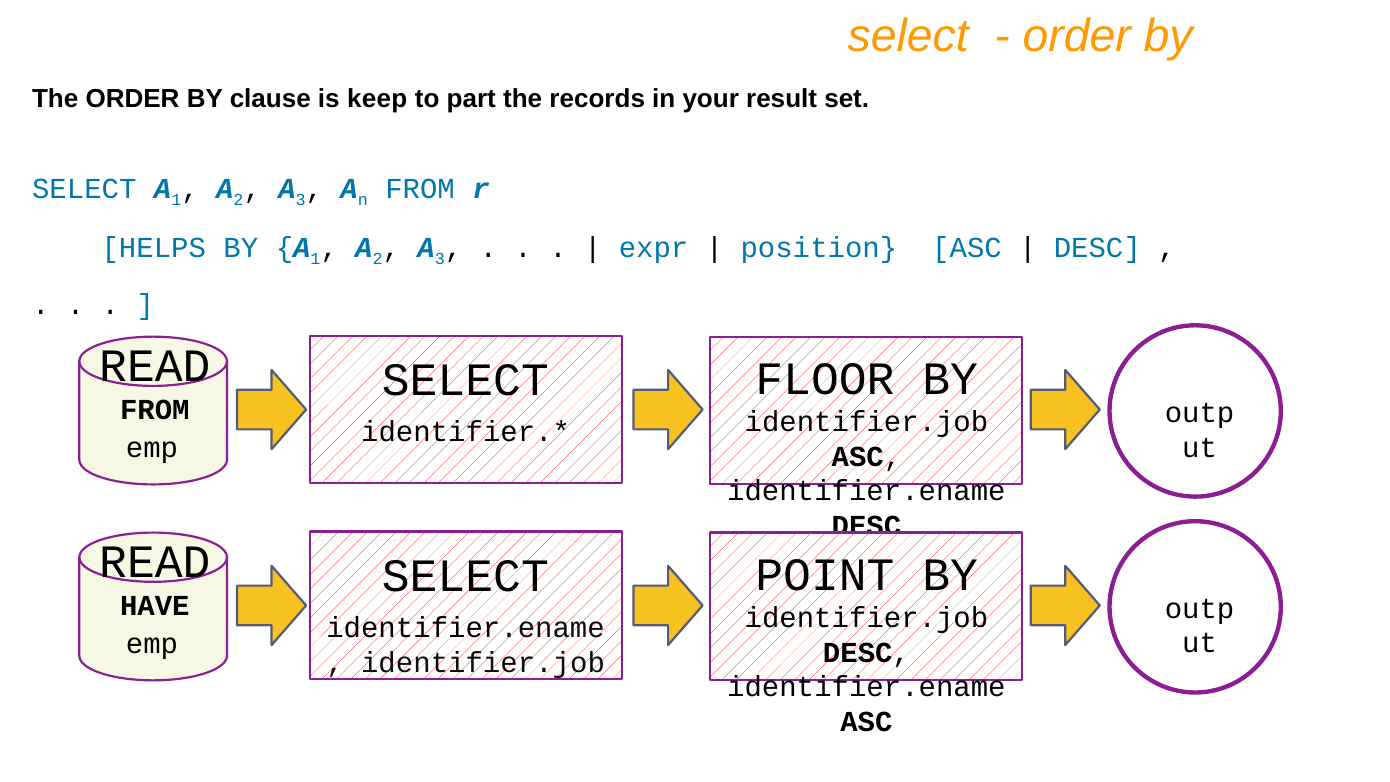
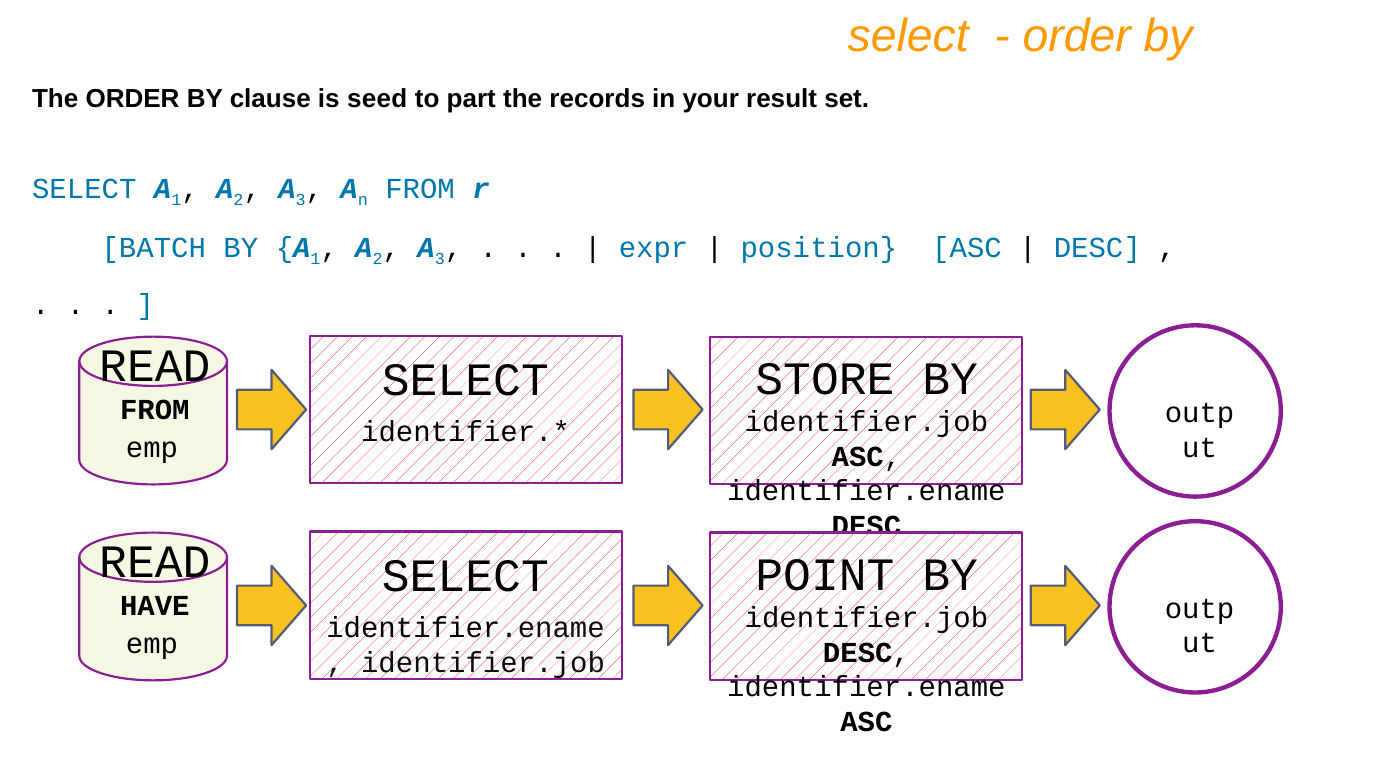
keep: keep -> seed (377, 99)
HELPS: HELPS -> BATCH (154, 248)
FLOOR: FLOOR -> STORE (825, 379)
